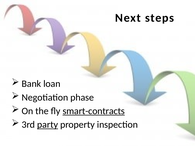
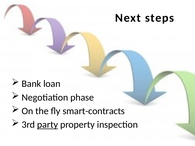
smart-contracts underline: present -> none (94, 111)
